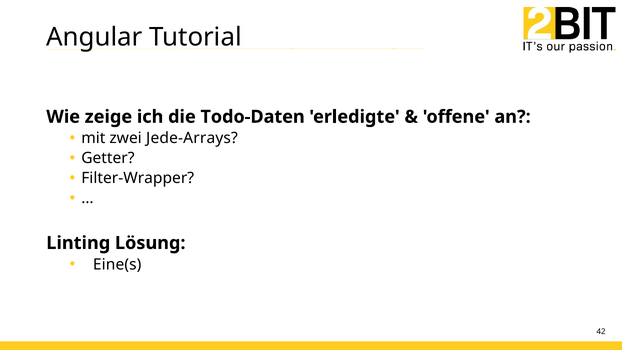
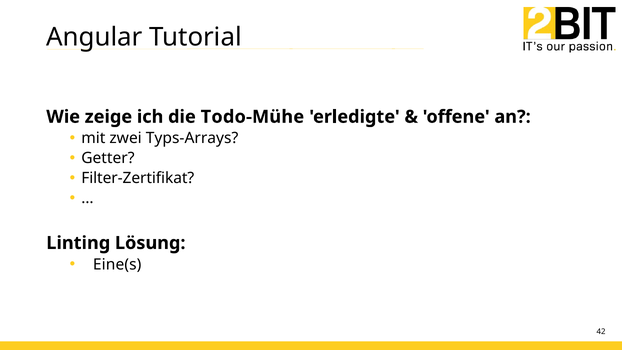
Todo-Daten: Todo-Daten -> Todo-Mühe (252, 117)
Jede-Arrays: Jede-Arrays -> Typs-Arrays (192, 138)
Filter-Wrapper: Filter-Wrapper -> Filter-Zertifikat (138, 178)
